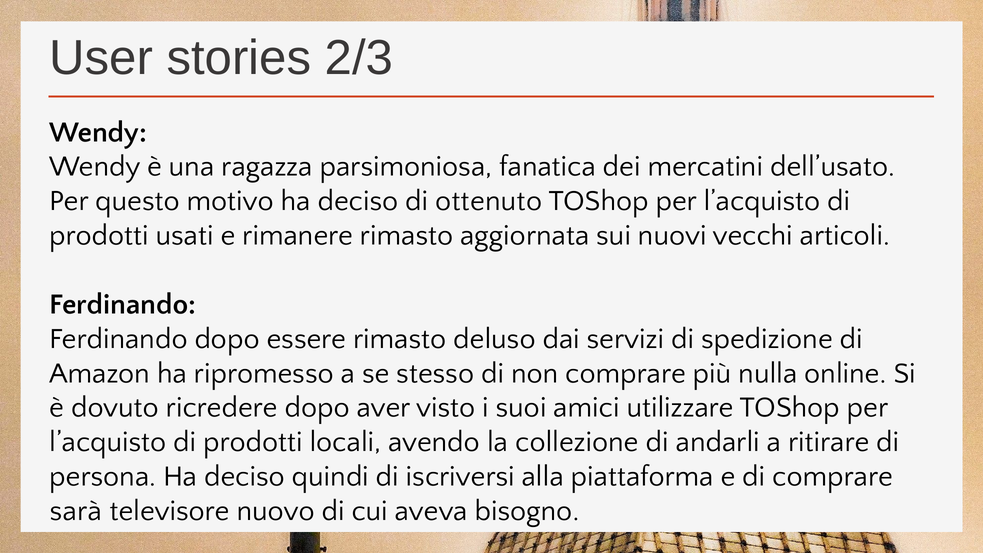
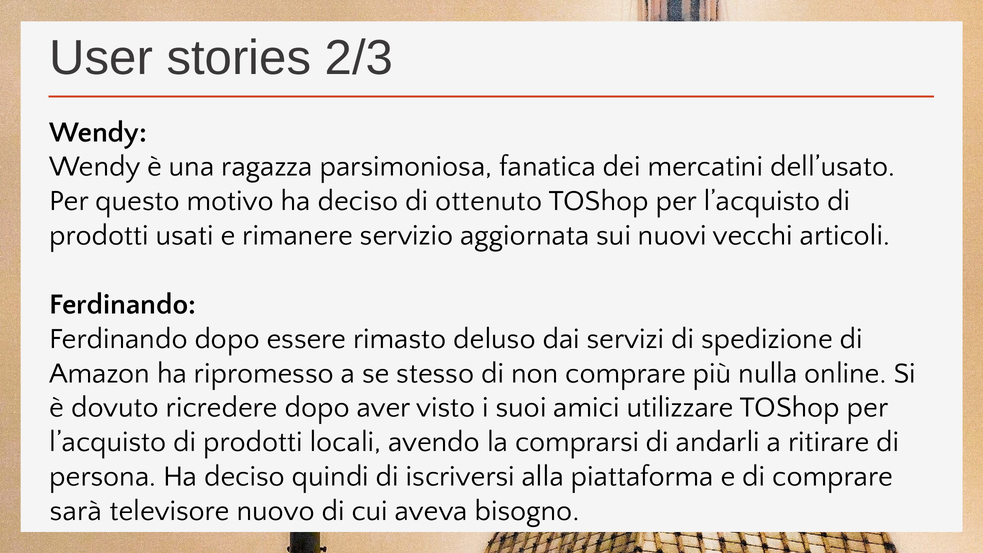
rimanere rimasto: rimasto -> servizio (407, 235)
collezione: collezione -> comprarsi (577, 442)
